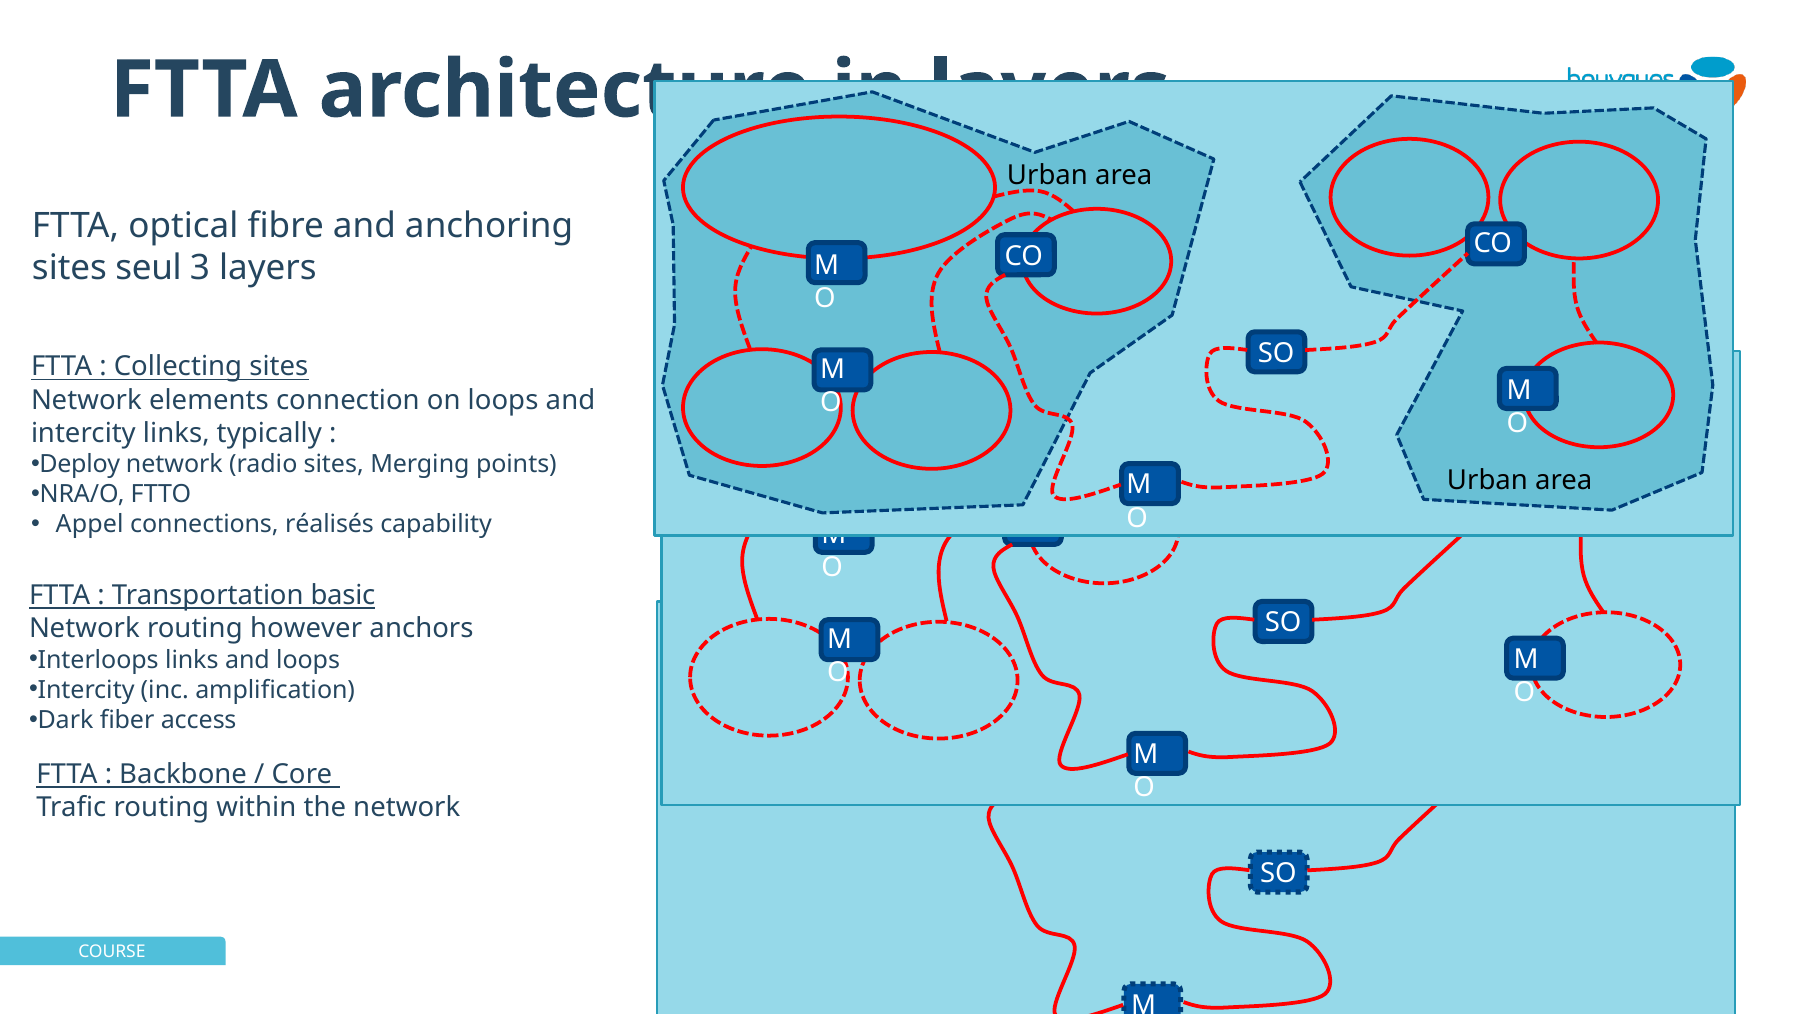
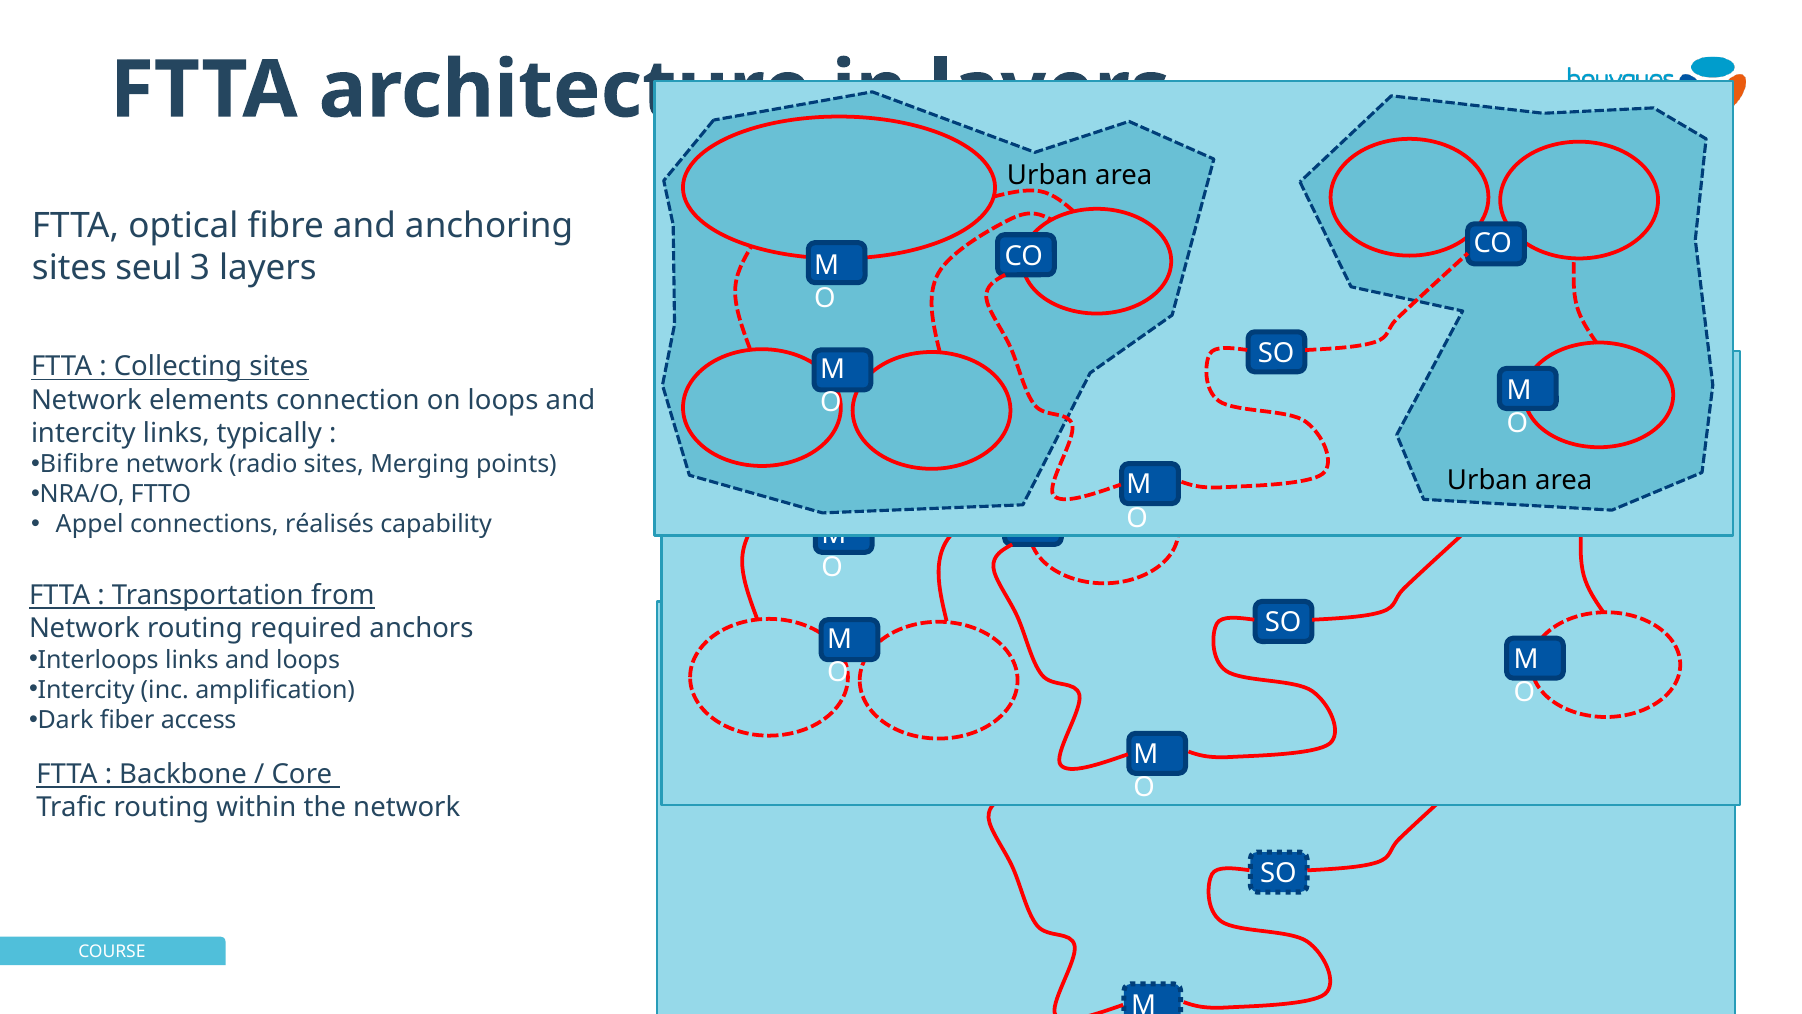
Deploy: Deploy -> Bifibre (79, 464)
basic: basic -> from (343, 595)
however: however -> required (306, 628)
